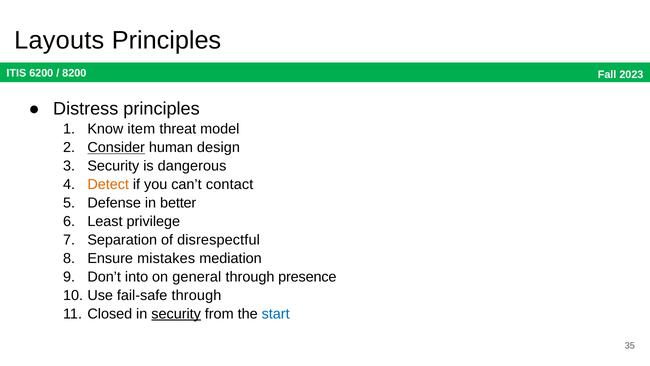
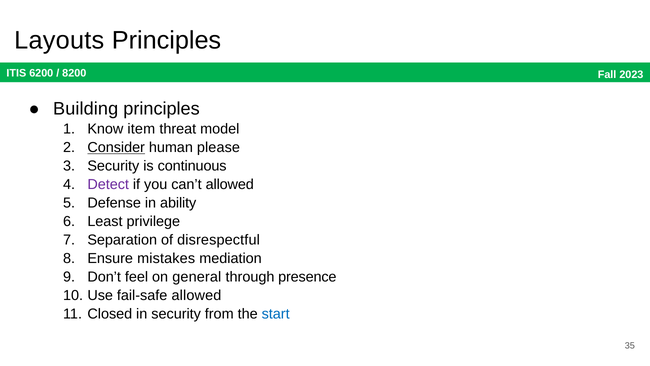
Distress: Distress -> Building (86, 109)
design: design -> please (218, 147)
dangerous: dangerous -> continuous (192, 166)
Detect colour: orange -> purple (108, 184)
can’t contact: contact -> allowed (230, 184)
better: better -> ability (178, 203)
into: into -> feel (137, 277)
fail-safe through: through -> allowed (196, 295)
security underline: present -> none (176, 313)
